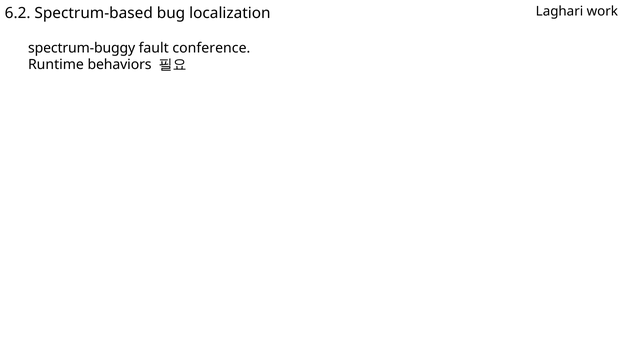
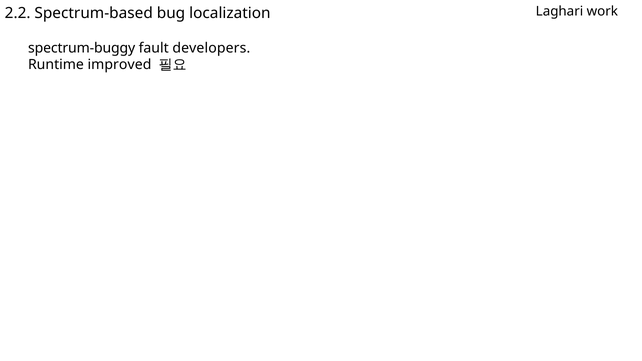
6.2: 6.2 -> 2.2 (18, 13)
conference: conference -> developers (211, 48)
behaviors: behaviors -> improved (119, 65)
